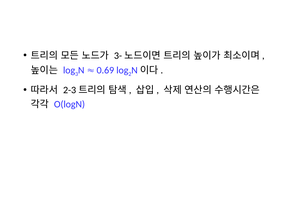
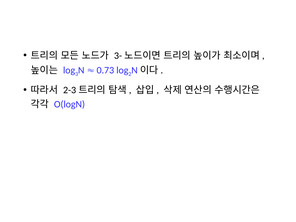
0.69: 0.69 -> 0.73 (105, 70)
